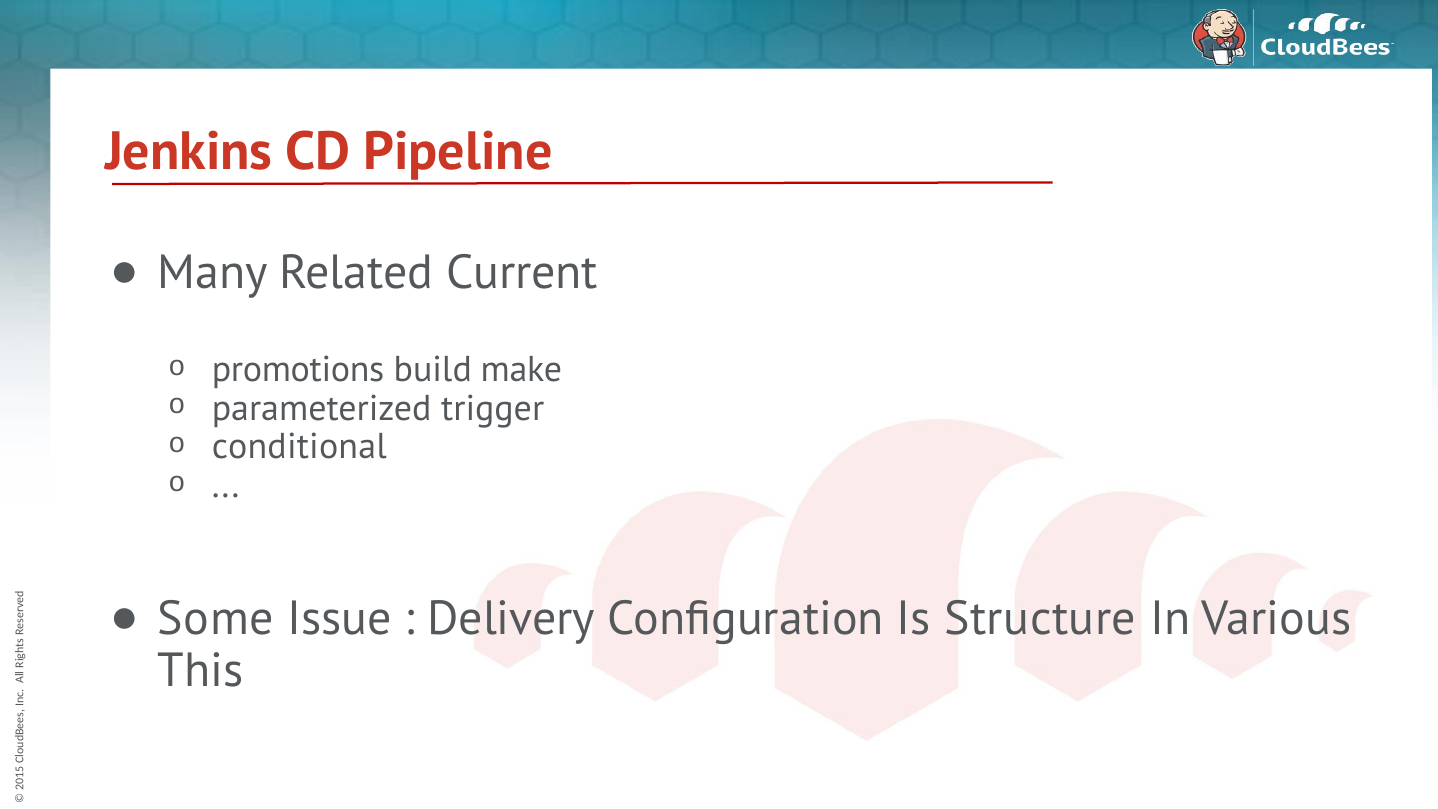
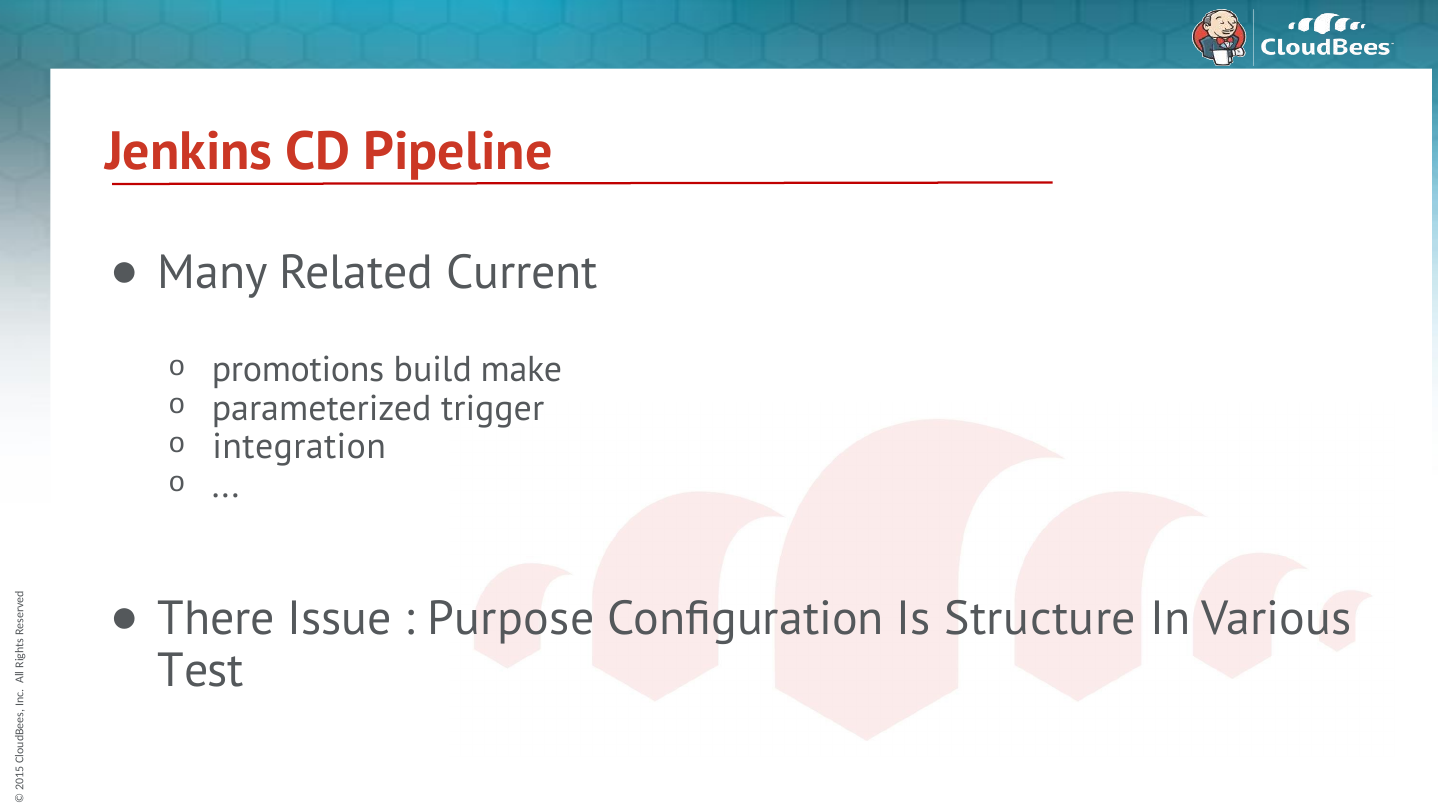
conditional: conditional -> integration (299, 447)
Some: Some -> There (216, 618)
Delivery: Delivery -> Purpose (511, 618)
This: This -> Test (201, 670)
